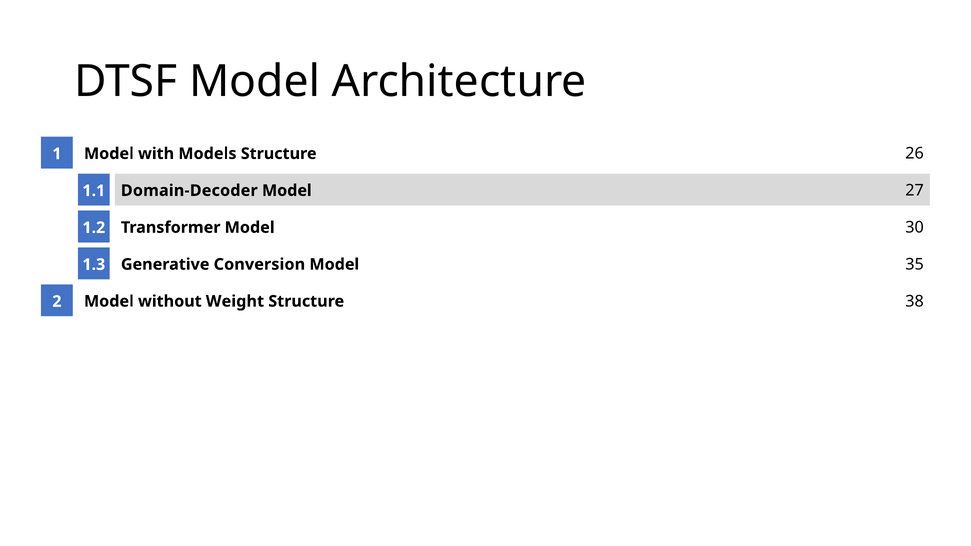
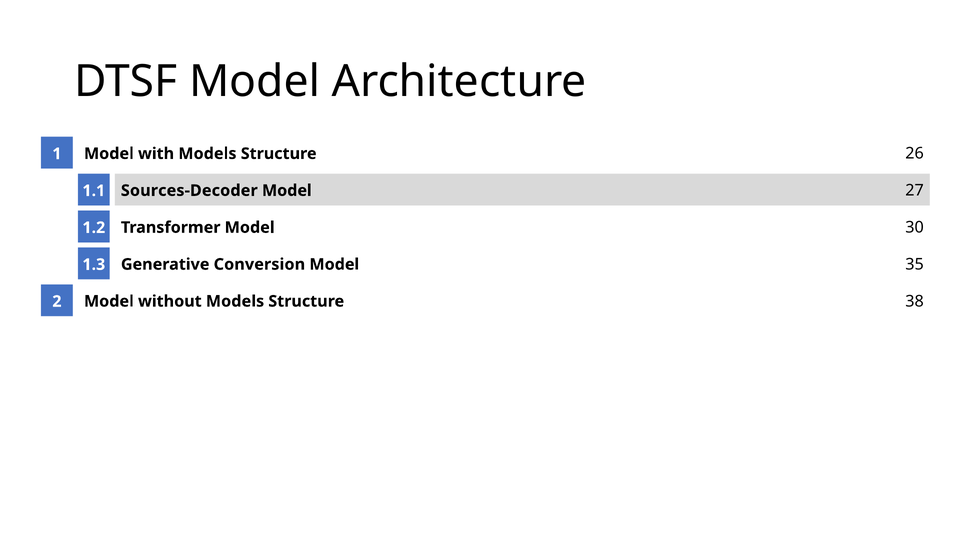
Domain-Decoder: Domain-Decoder -> Sources-Decoder (189, 191)
without Weight: Weight -> Models (235, 301)
